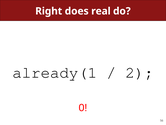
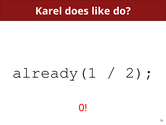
Right: Right -> Karel (49, 11)
real: real -> like (101, 11)
